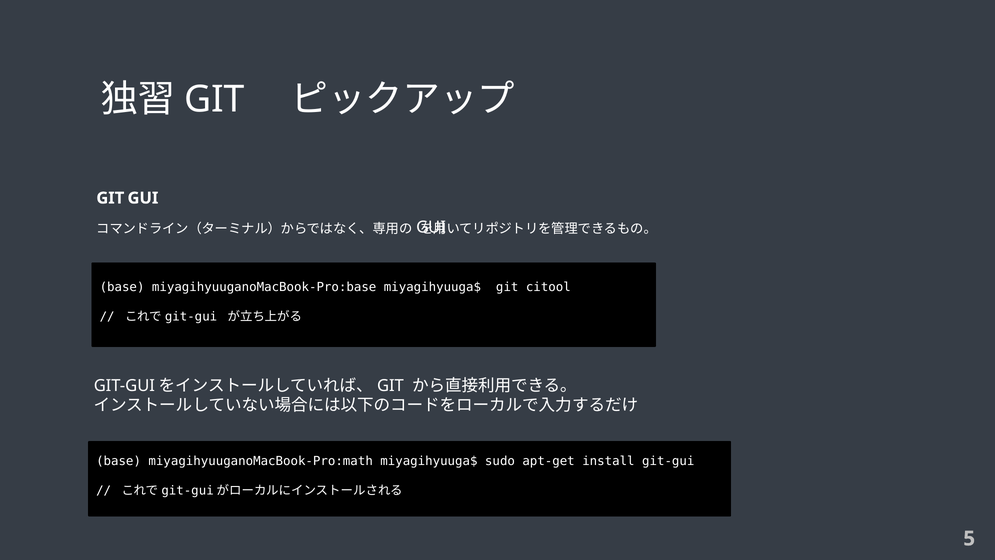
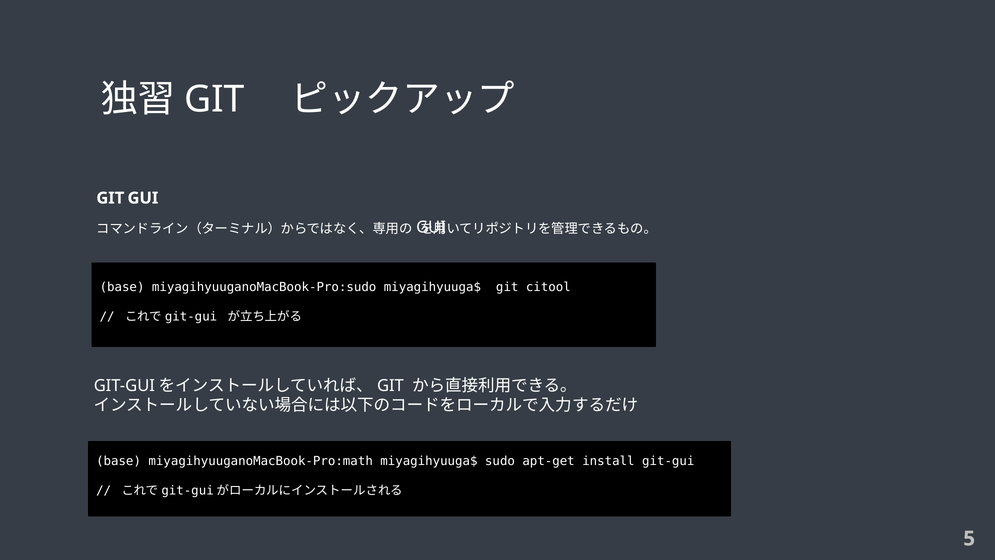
miyagihyuuganoMacBook-Pro:base: miyagihyuuganoMacBook-Pro:base -> miyagihyuuganoMacBook-Pro:sudo (264, 287)
